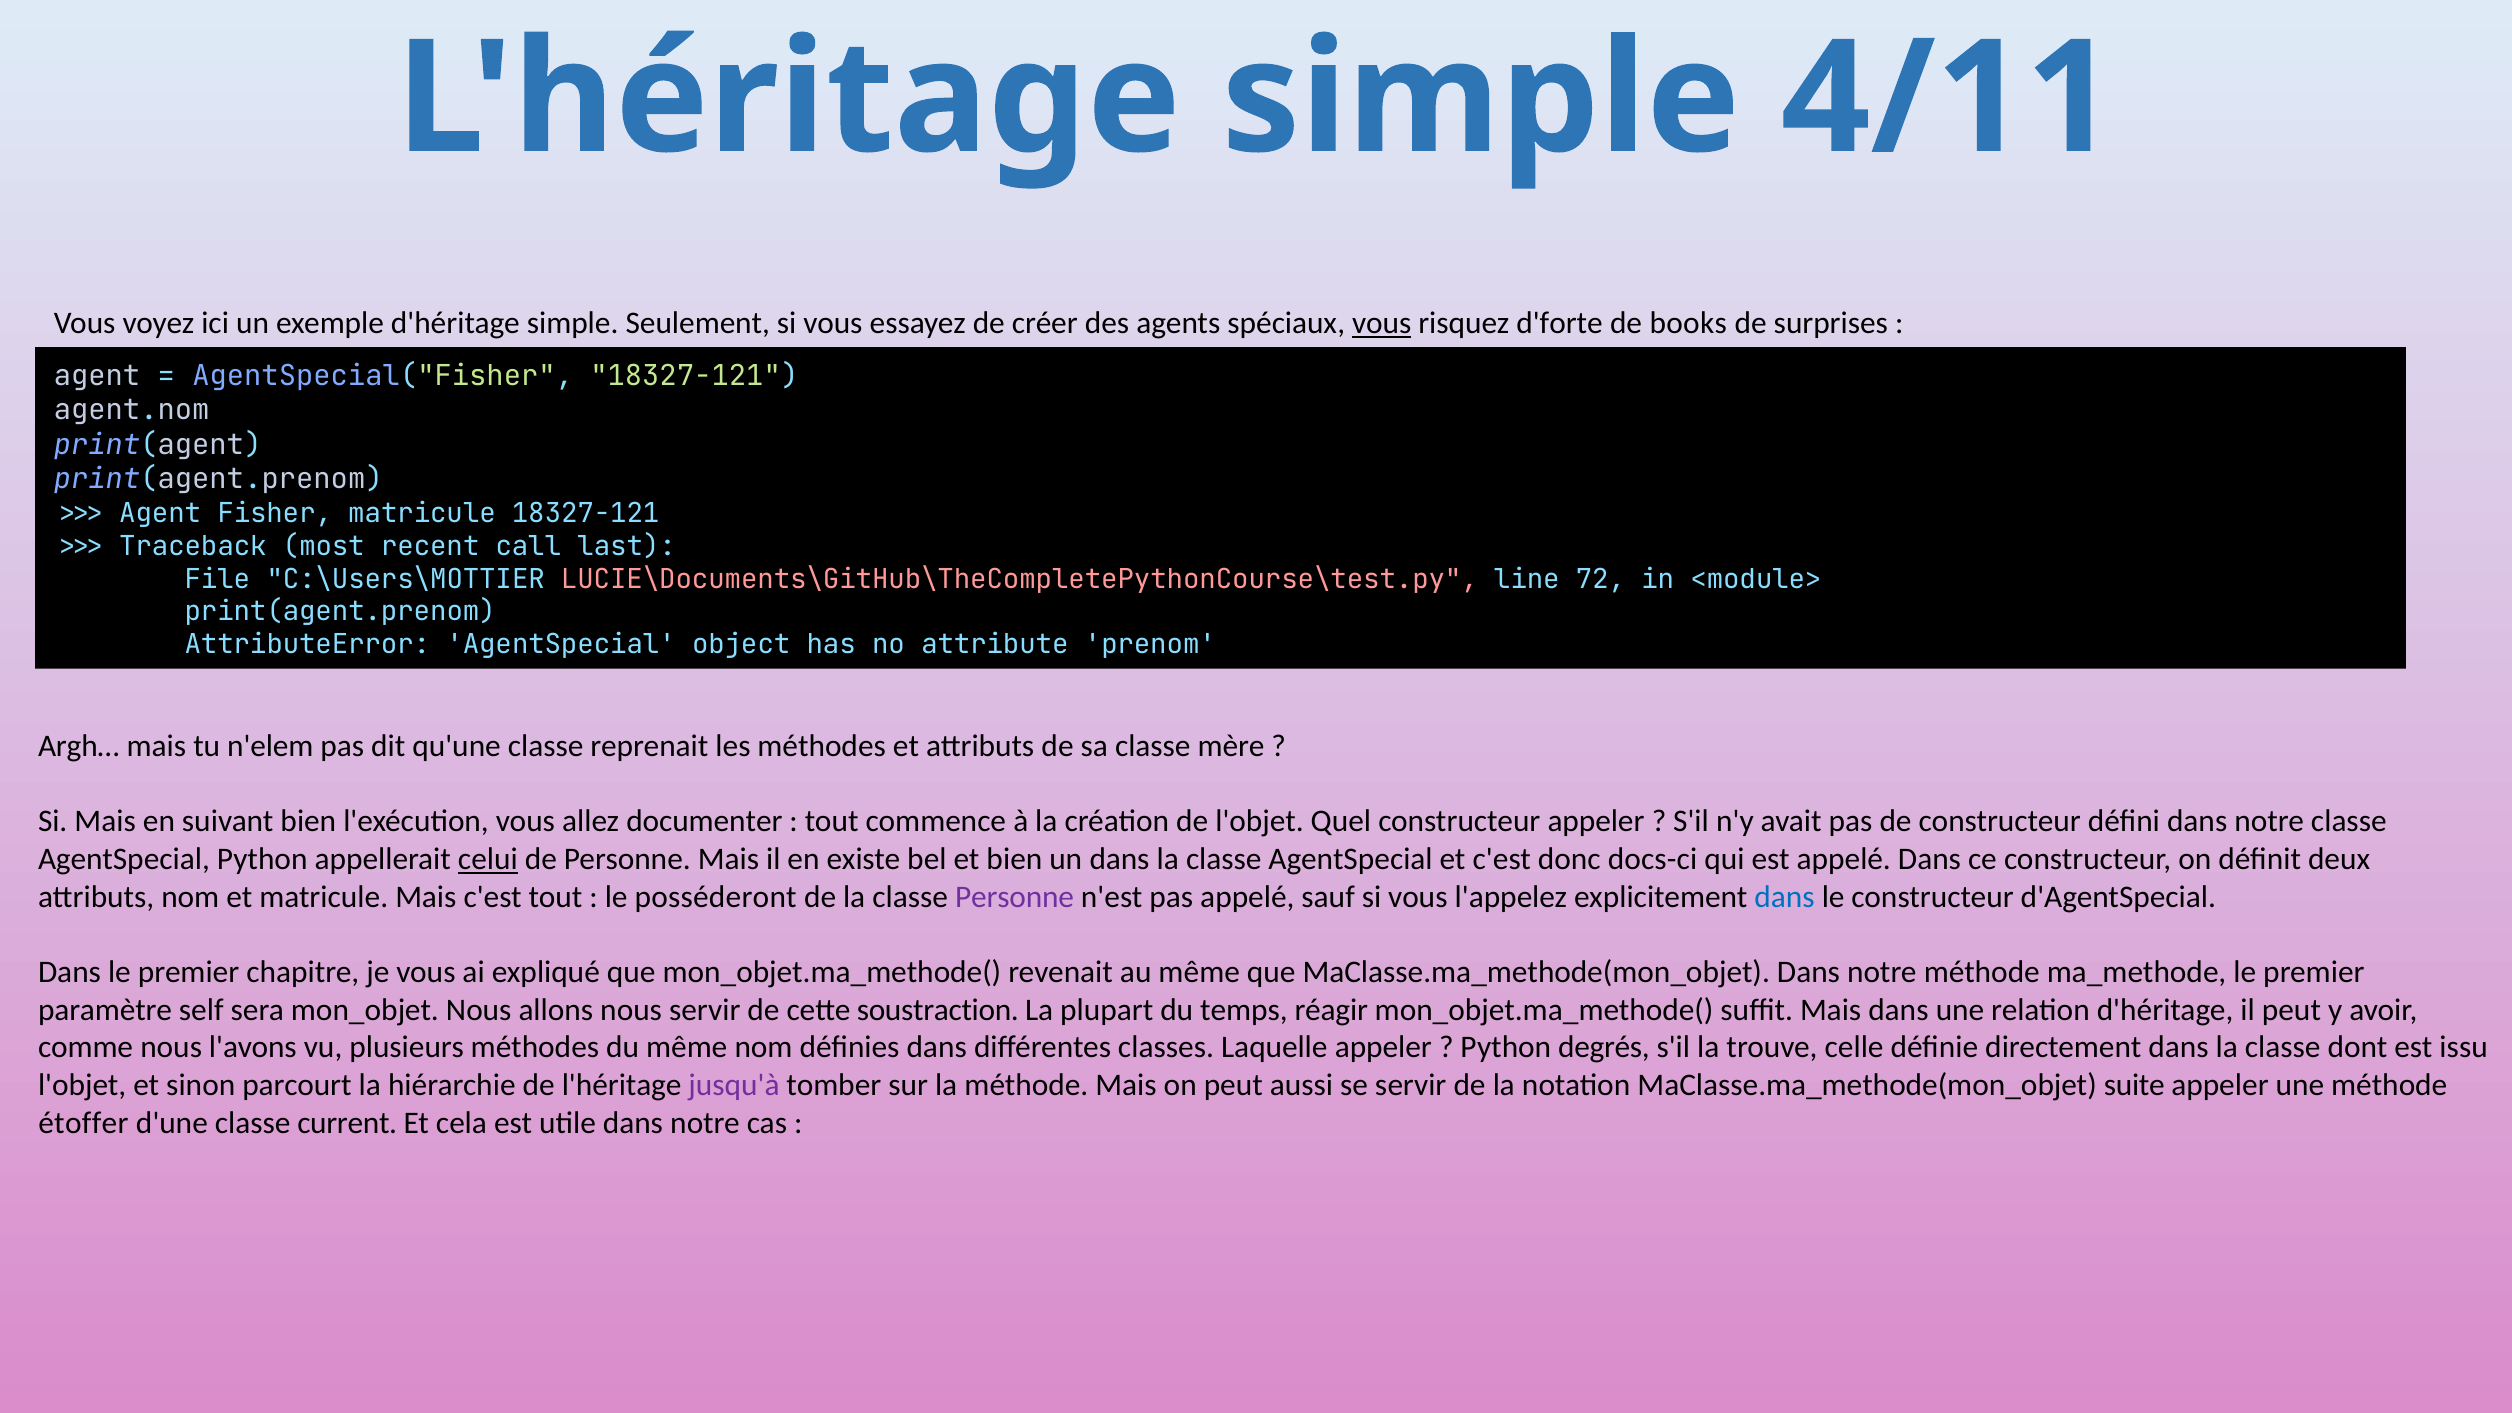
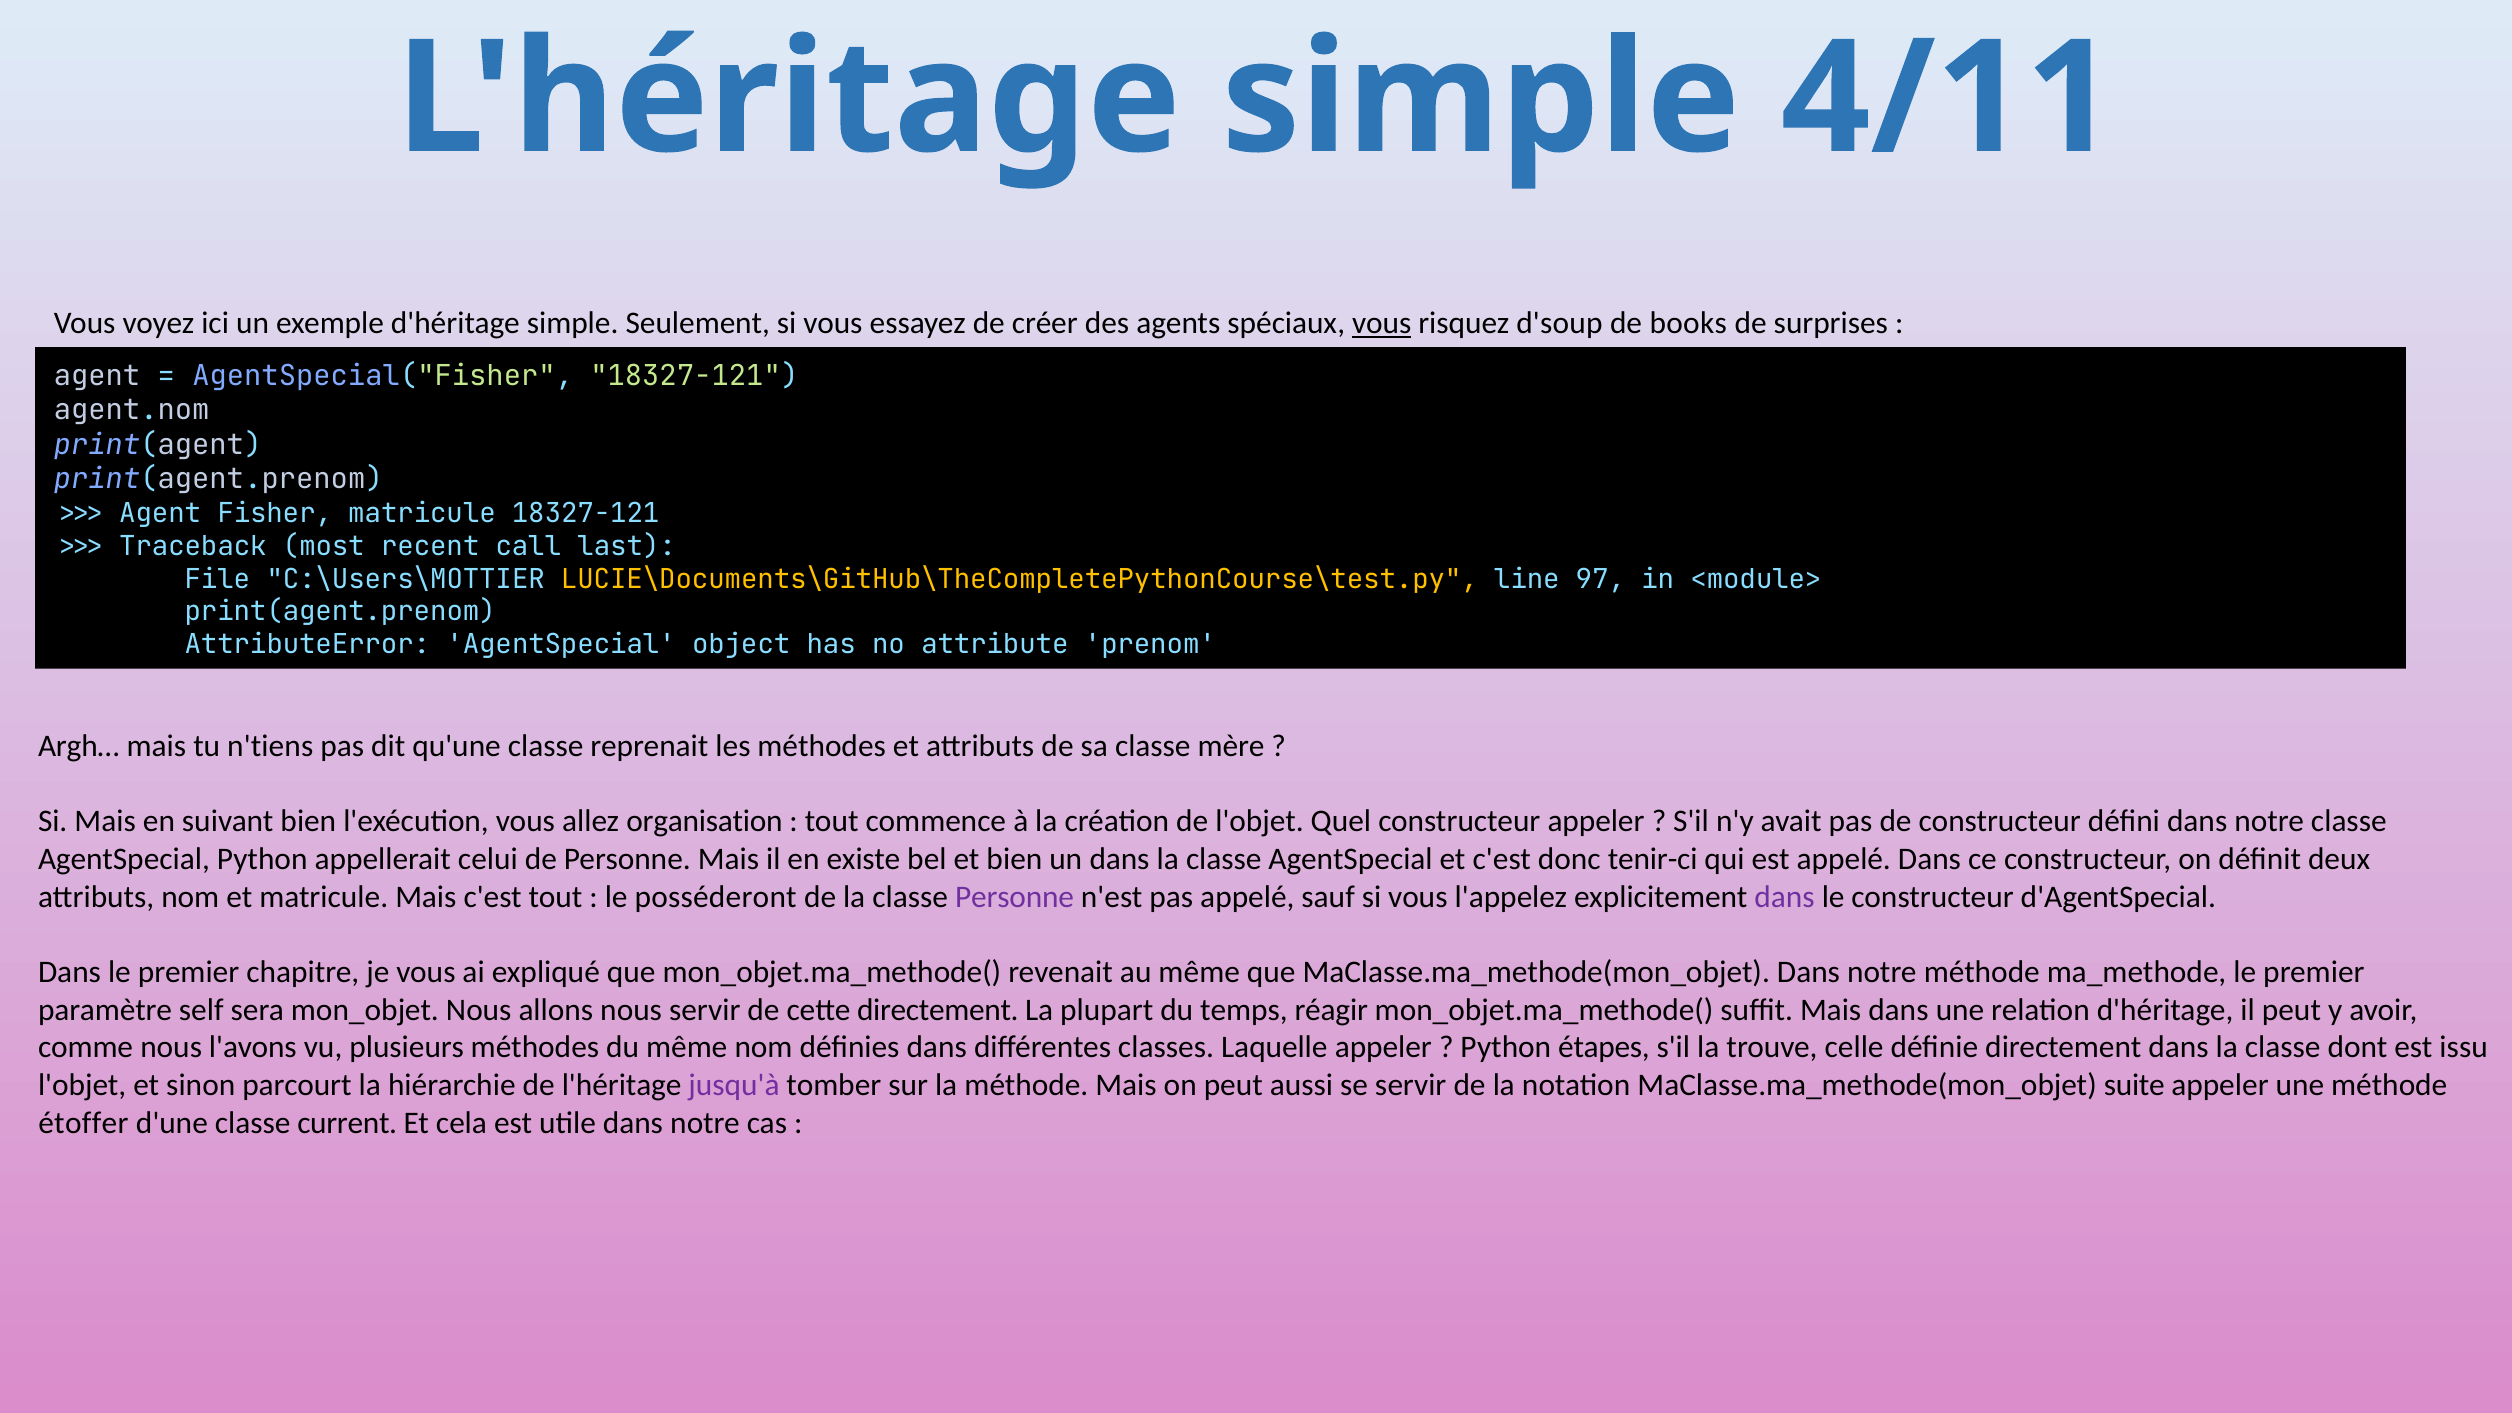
d'forte: d'forte -> d'soup (1559, 324)
LUCIE\Documents\GitHub\TheCompletePythonCourse\test.py colour: pink -> yellow (1019, 579)
72: 72 -> 97 (1600, 579)
n'elem: n'elem -> n'tiens (270, 746)
documenter: documenter -> organisation (704, 821)
celui underline: present -> none (488, 859)
docs-ci: docs-ci -> tenir-ci (1653, 859)
dans colour: blue -> purple (1785, 897)
cette soustraction: soustraction -> directement (938, 1010)
degrés: degrés -> étapes (1604, 1048)
